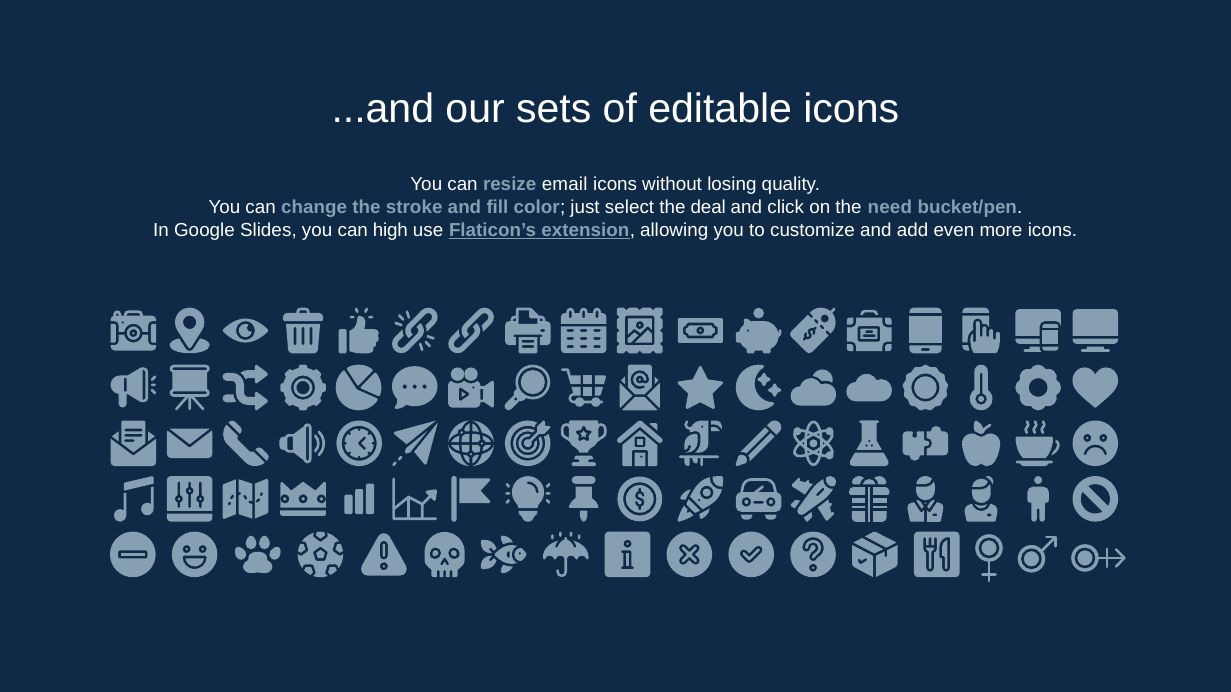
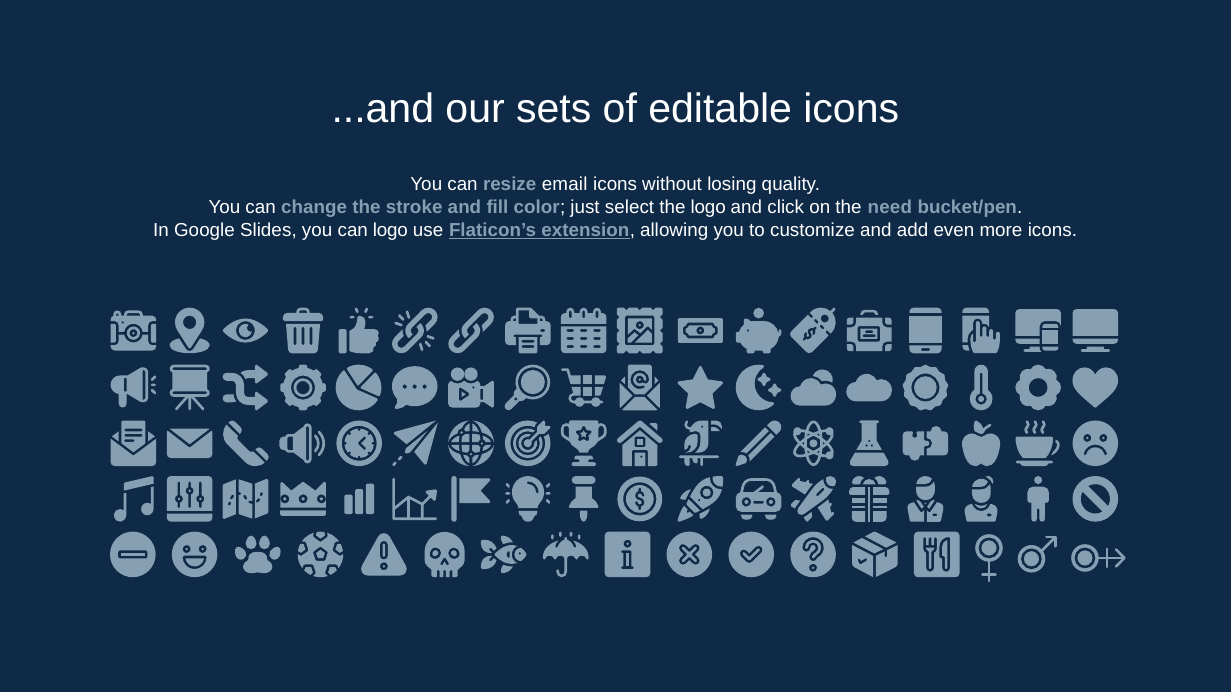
the deal: deal -> logo (708, 207)
can high: high -> logo (390, 230)
